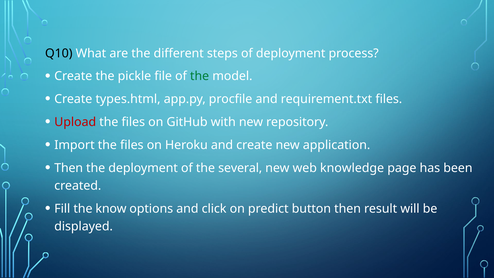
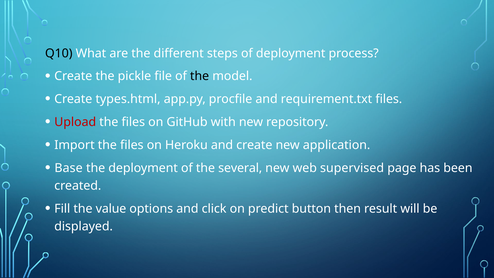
the colour: green -> black (200, 76)
Then: Then -> Base (69, 168)
knowledge: knowledge -> supervised (352, 168)
know: know -> value (111, 209)
